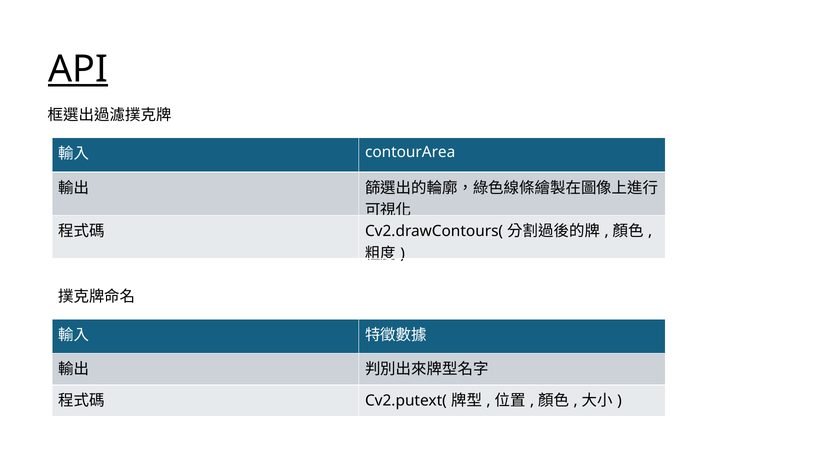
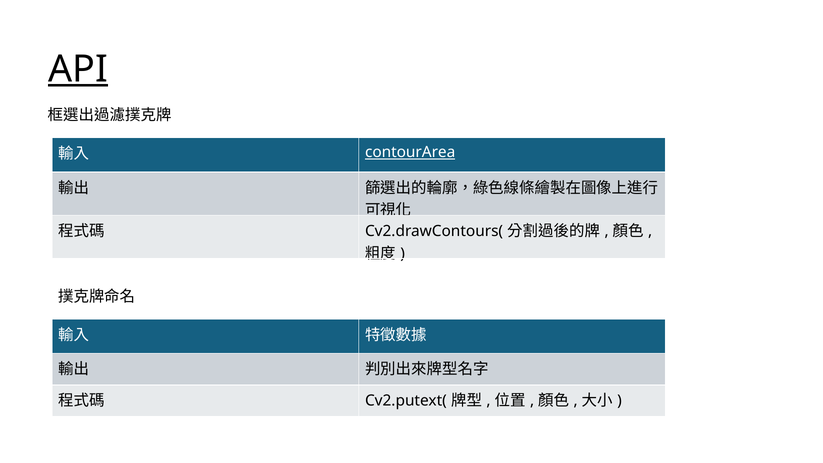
contourArea underline: none -> present (410, 152)
